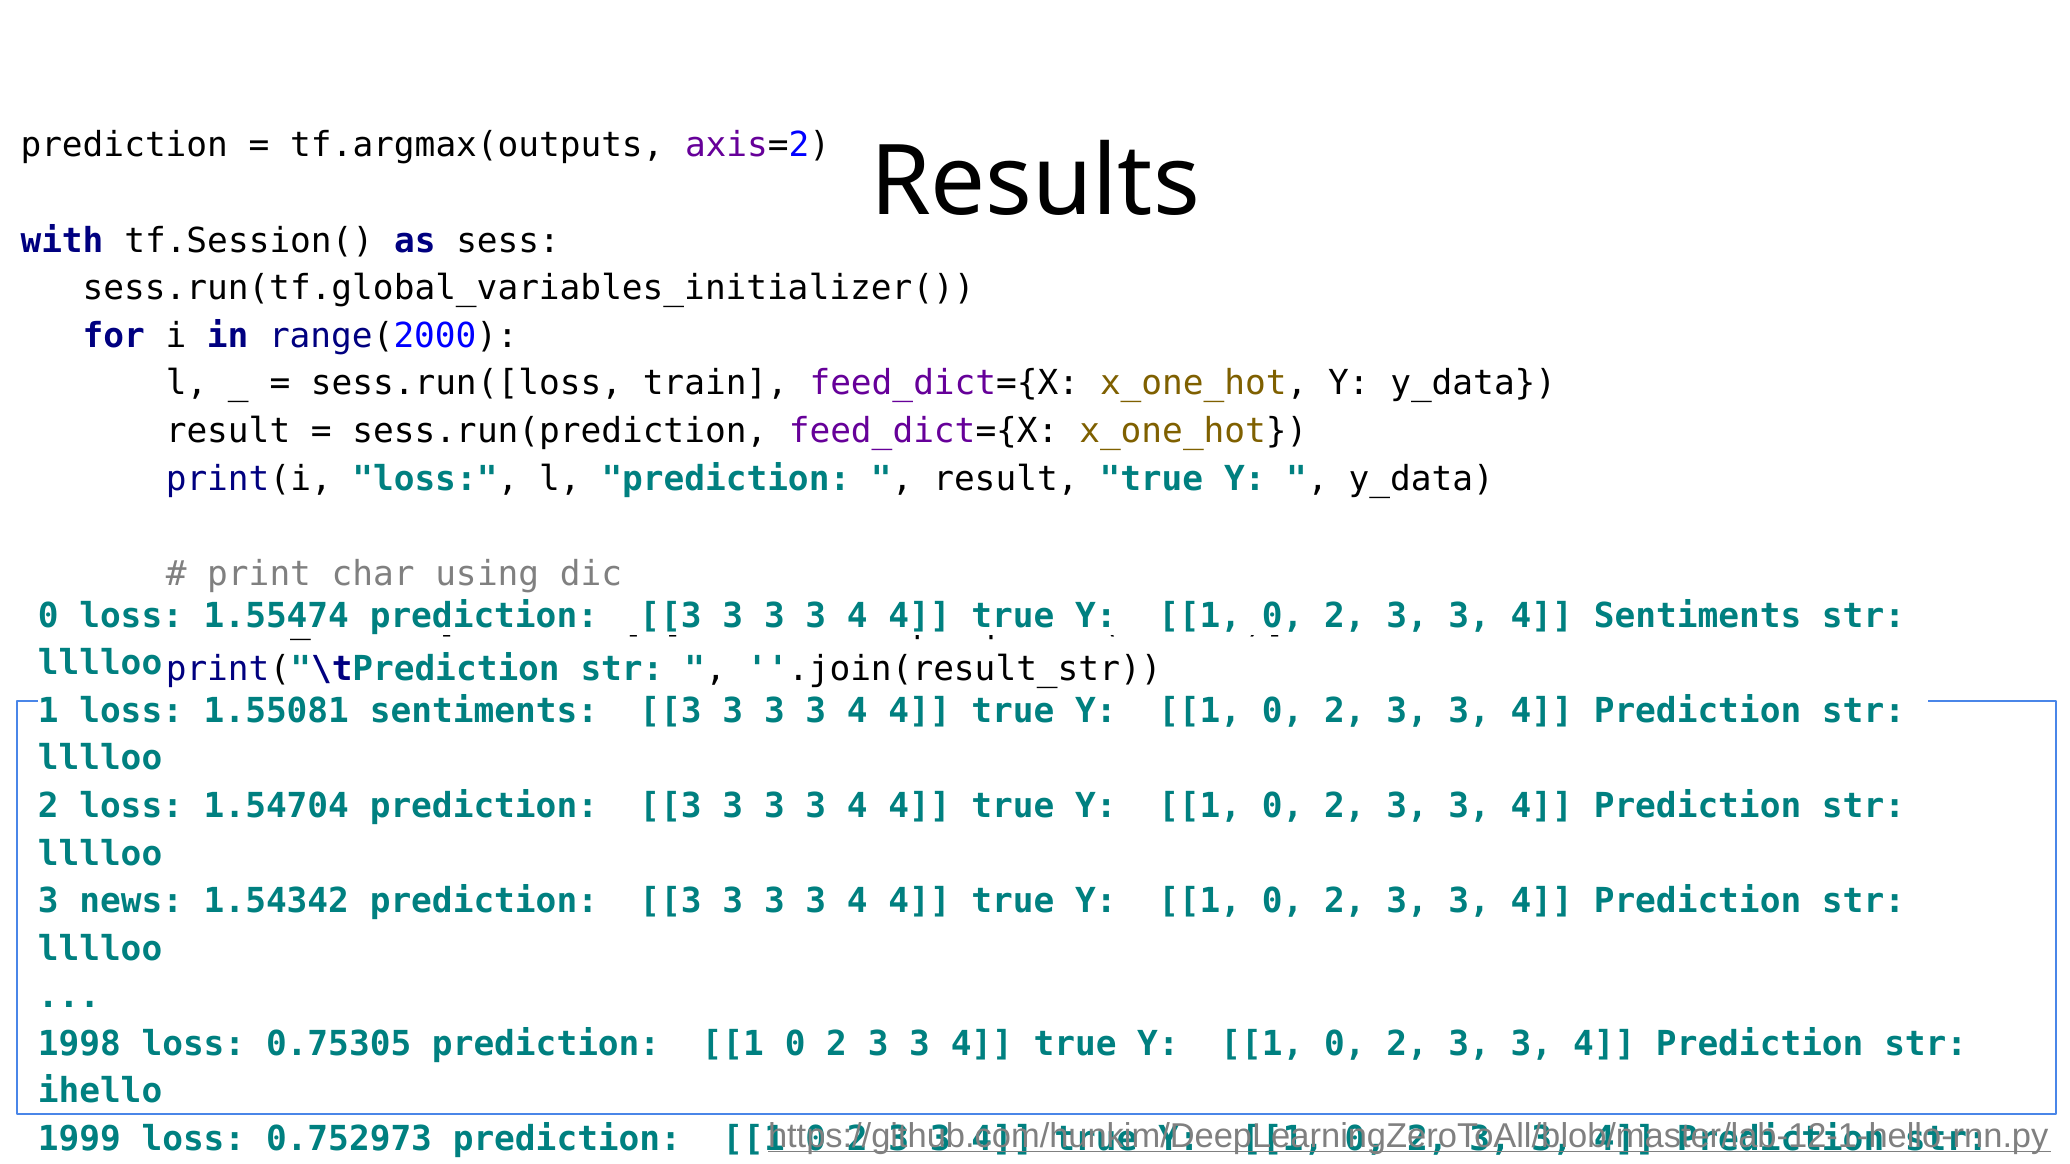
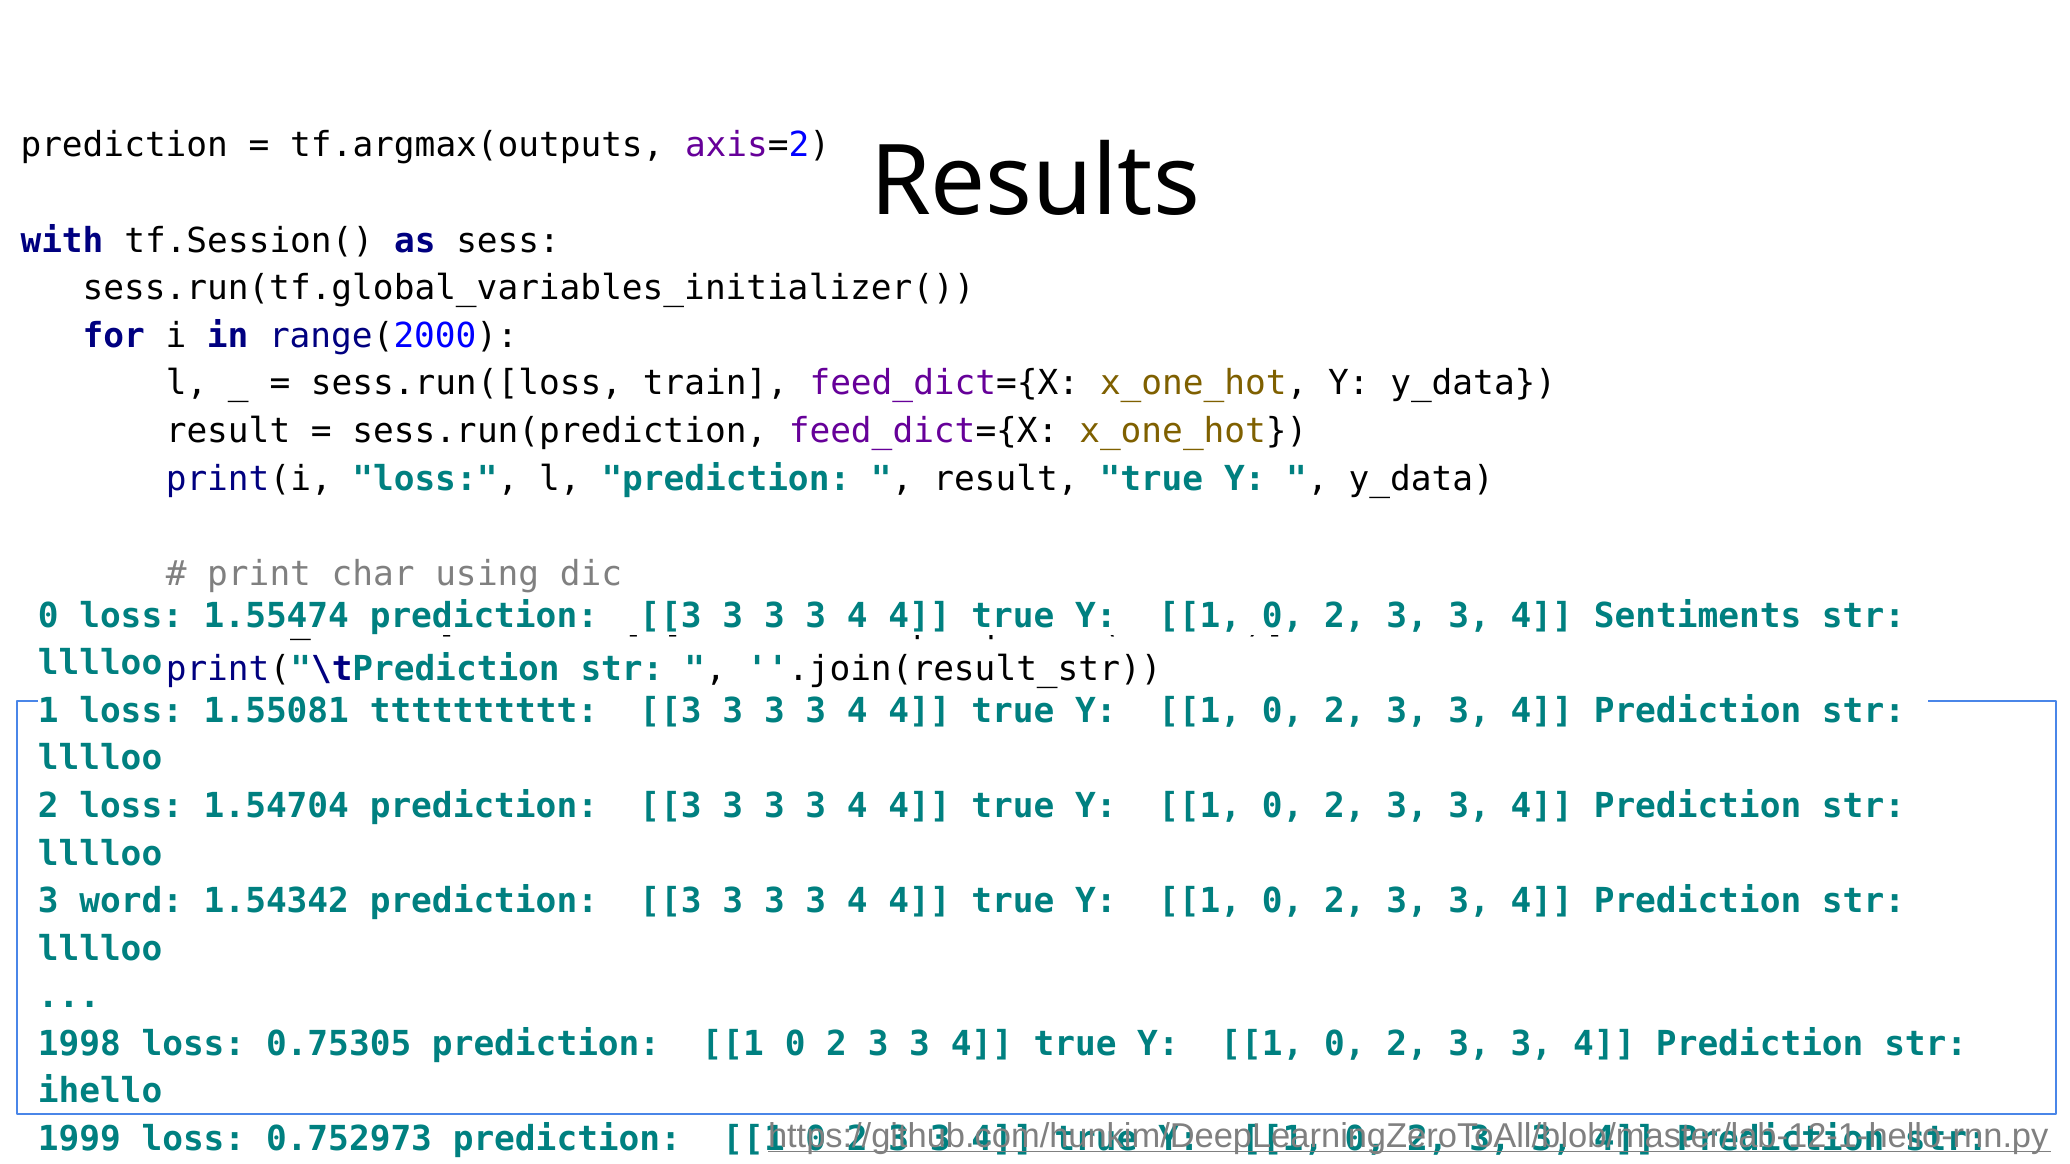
1.55081 sentiments: sentiments -> tttttttttt (484, 711)
news: news -> word (131, 902)
